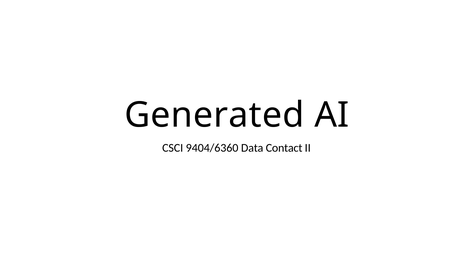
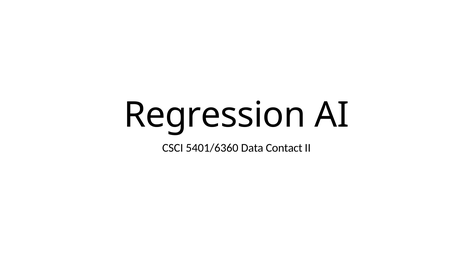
Generated: Generated -> Regression (215, 115)
9404/6360: 9404/6360 -> 5401/6360 (212, 148)
